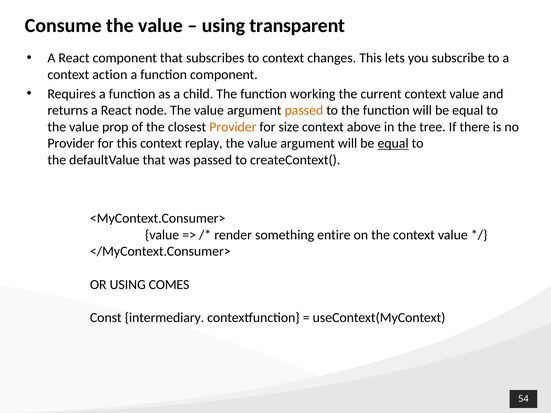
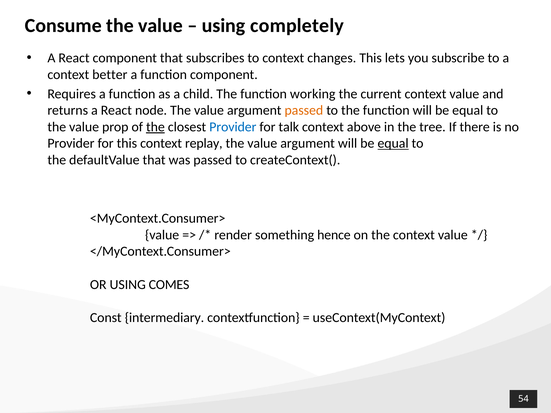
transparent: transparent -> completely (297, 26)
action: action -> better (110, 75)
the underline: none -> present (155, 127)
Provider colour: orange -> blue (233, 127)
size: size -> talk (289, 127)
entire: entire -> hence (334, 235)
